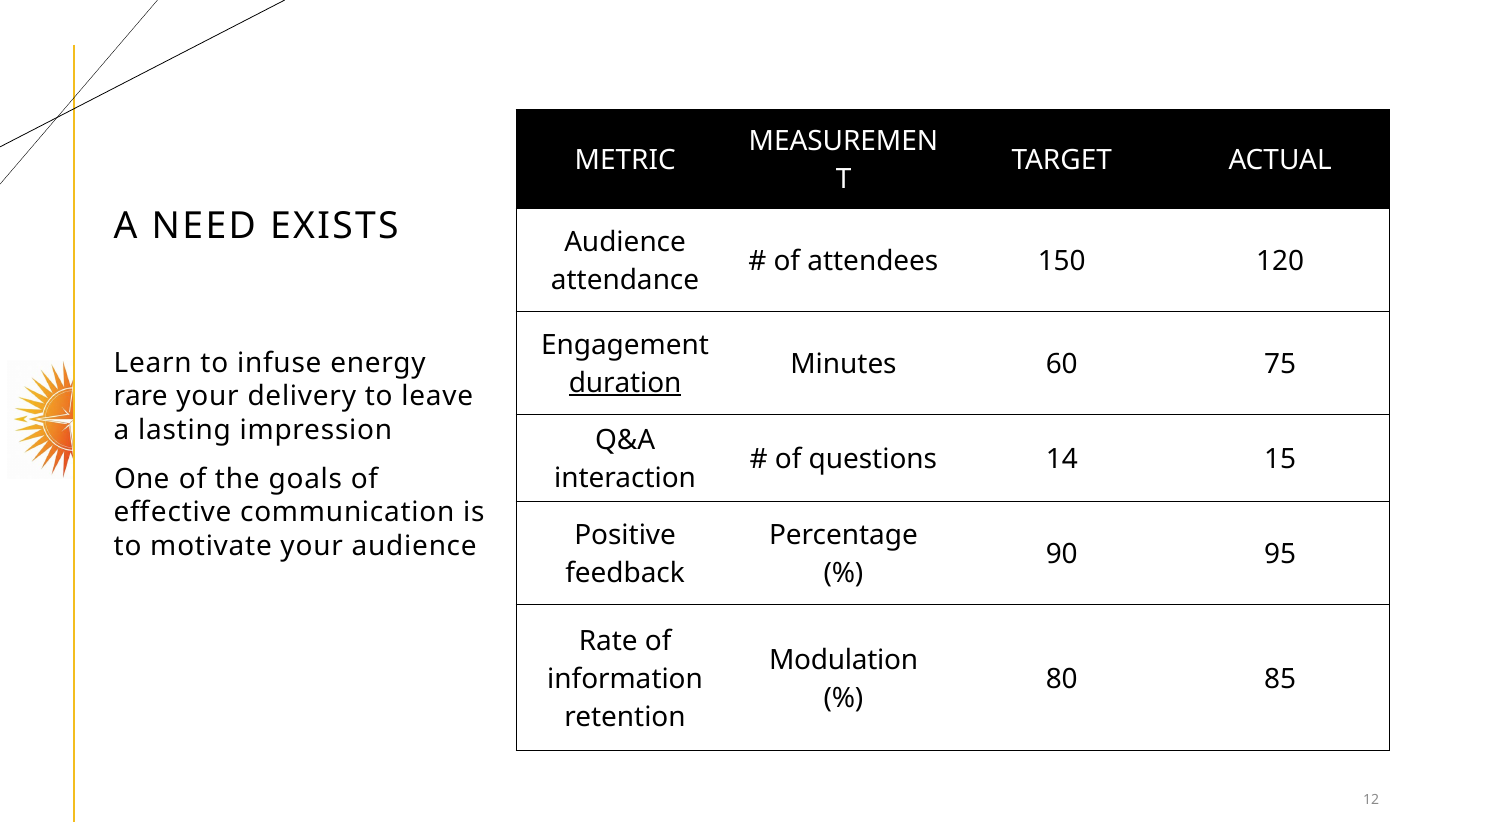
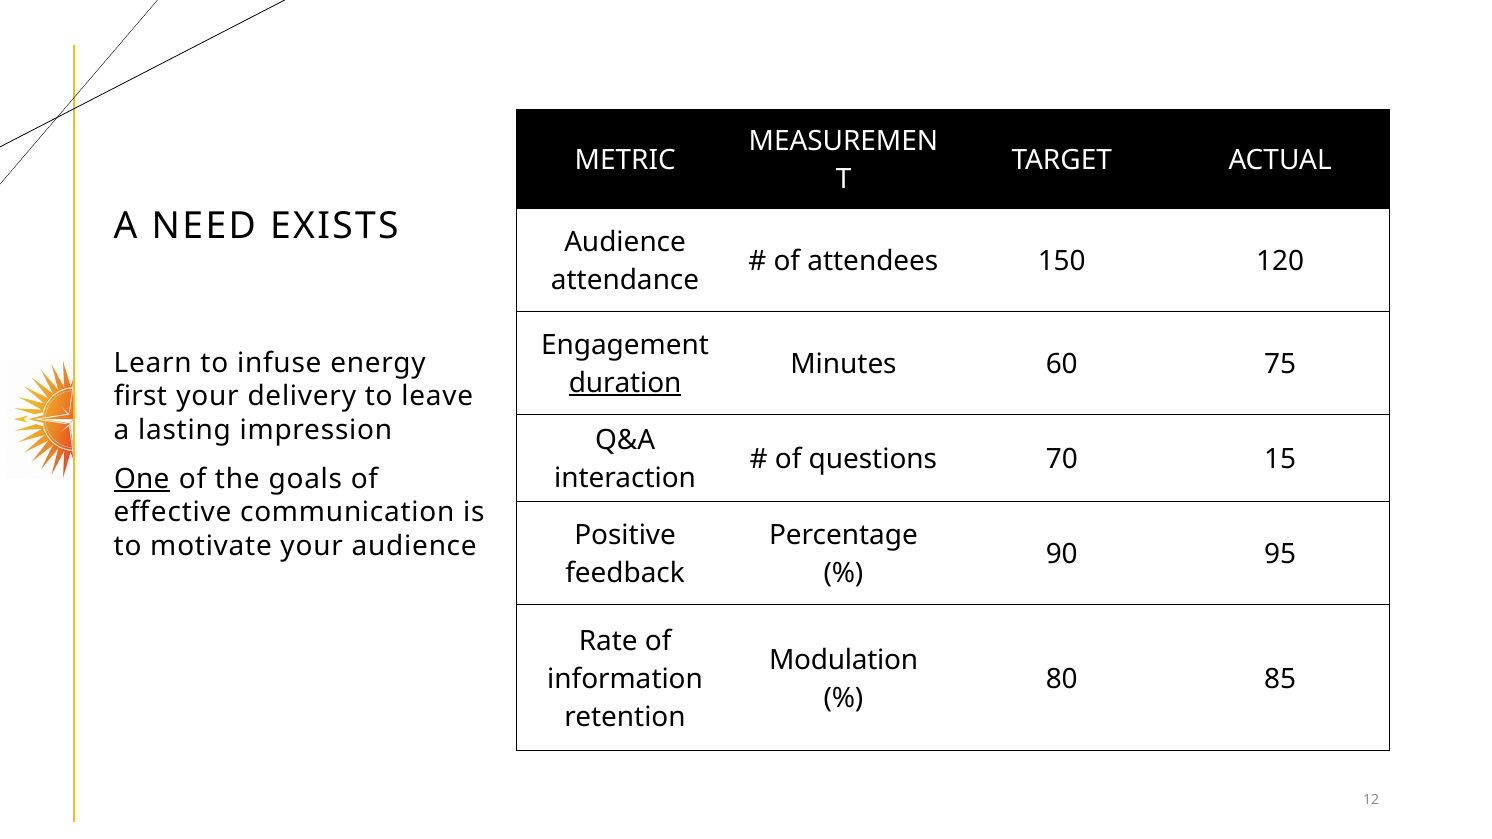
rare: rare -> first (140, 397)
14: 14 -> 70 (1062, 459)
One underline: none -> present (142, 479)
